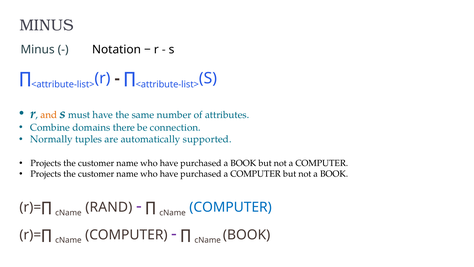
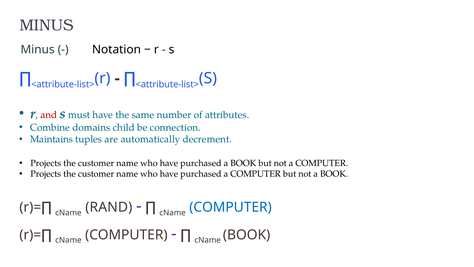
and colour: orange -> red (49, 115)
there: there -> child (124, 127)
Normally: Normally -> Maintains (52, 139)
supported: supported -> decrement (207, 139)
